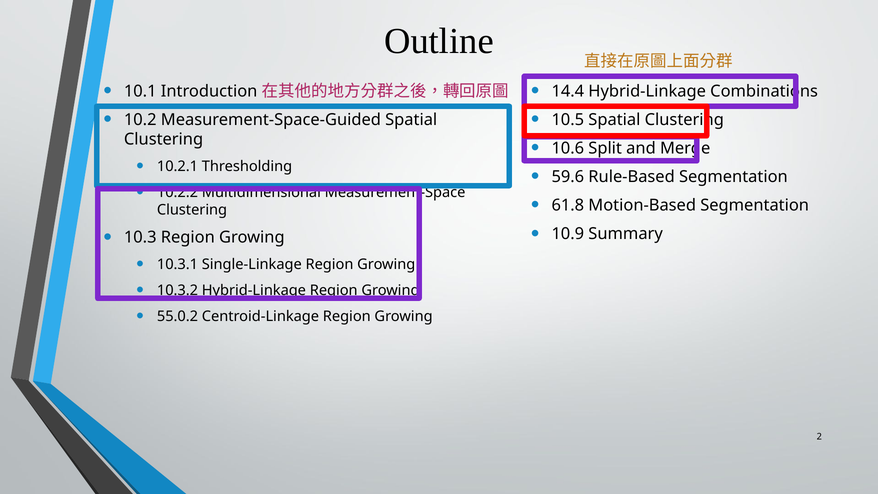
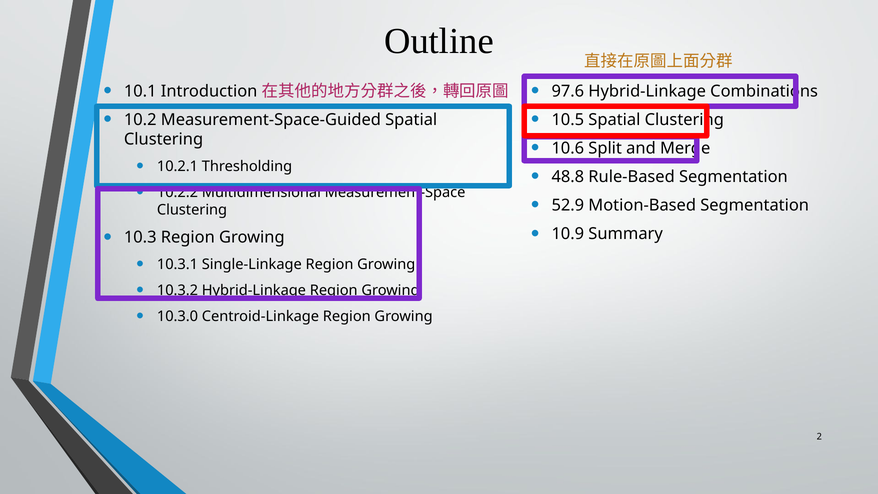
14.4: 14.4 -> 97.6 (568, 91)
59.6: 59.6 -> 48.8 (568, 177)
61.8: 61.8 -> 52.9 (568, 205)
55.0.2: 55.0.2 -> 10.3.0 (178, 316)
